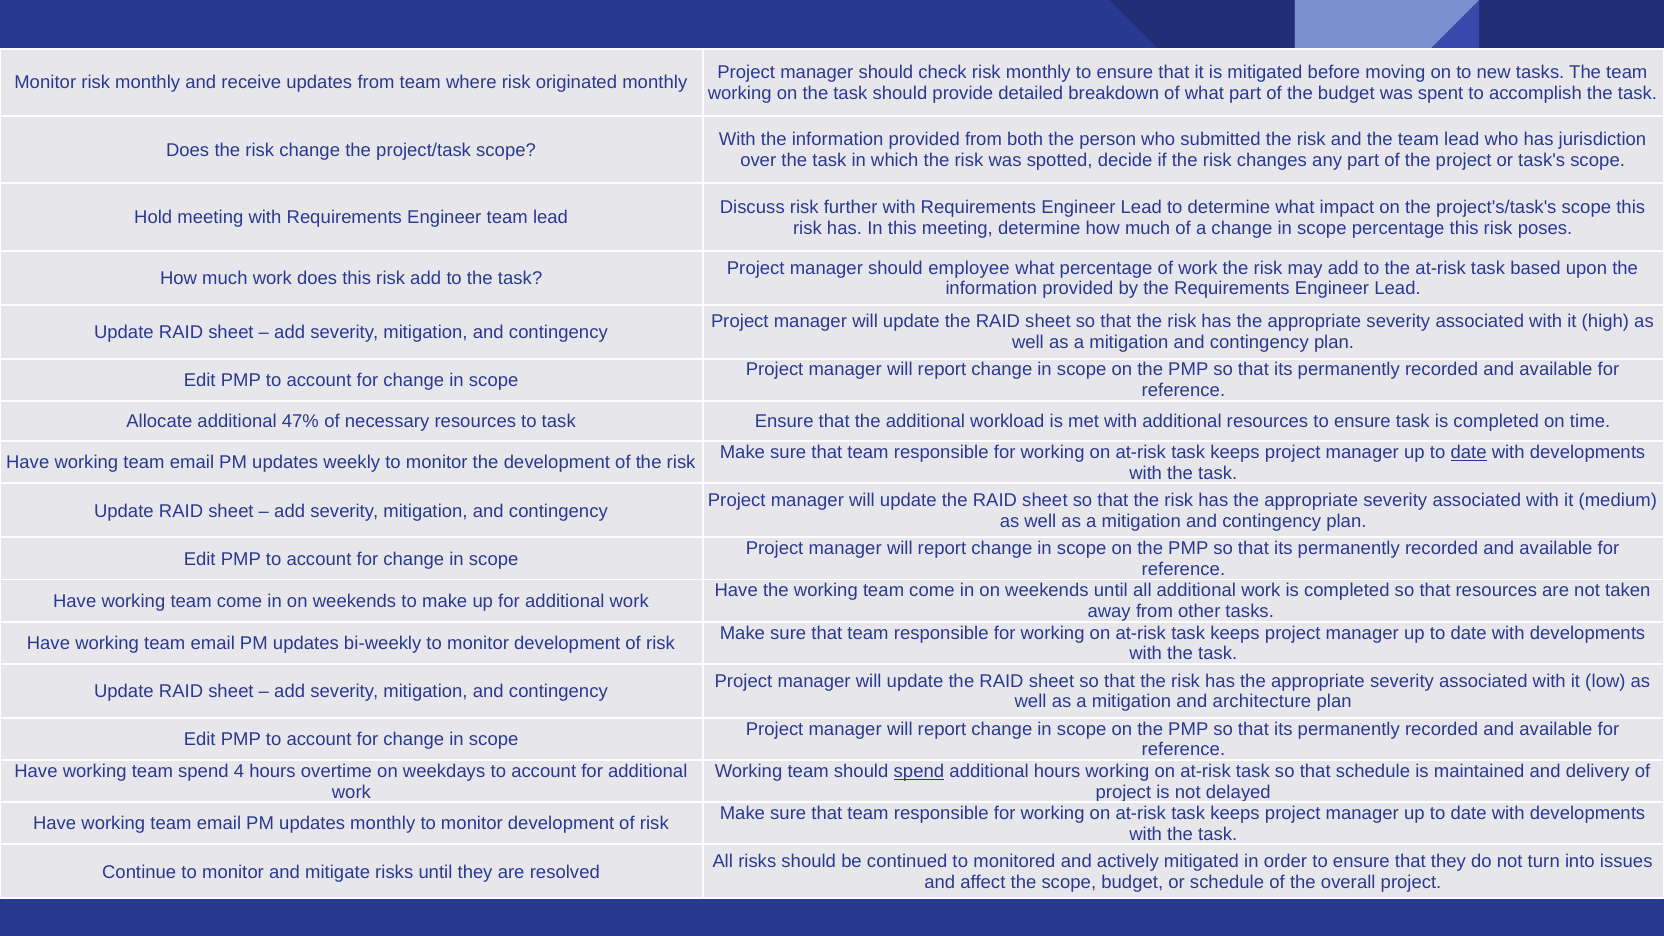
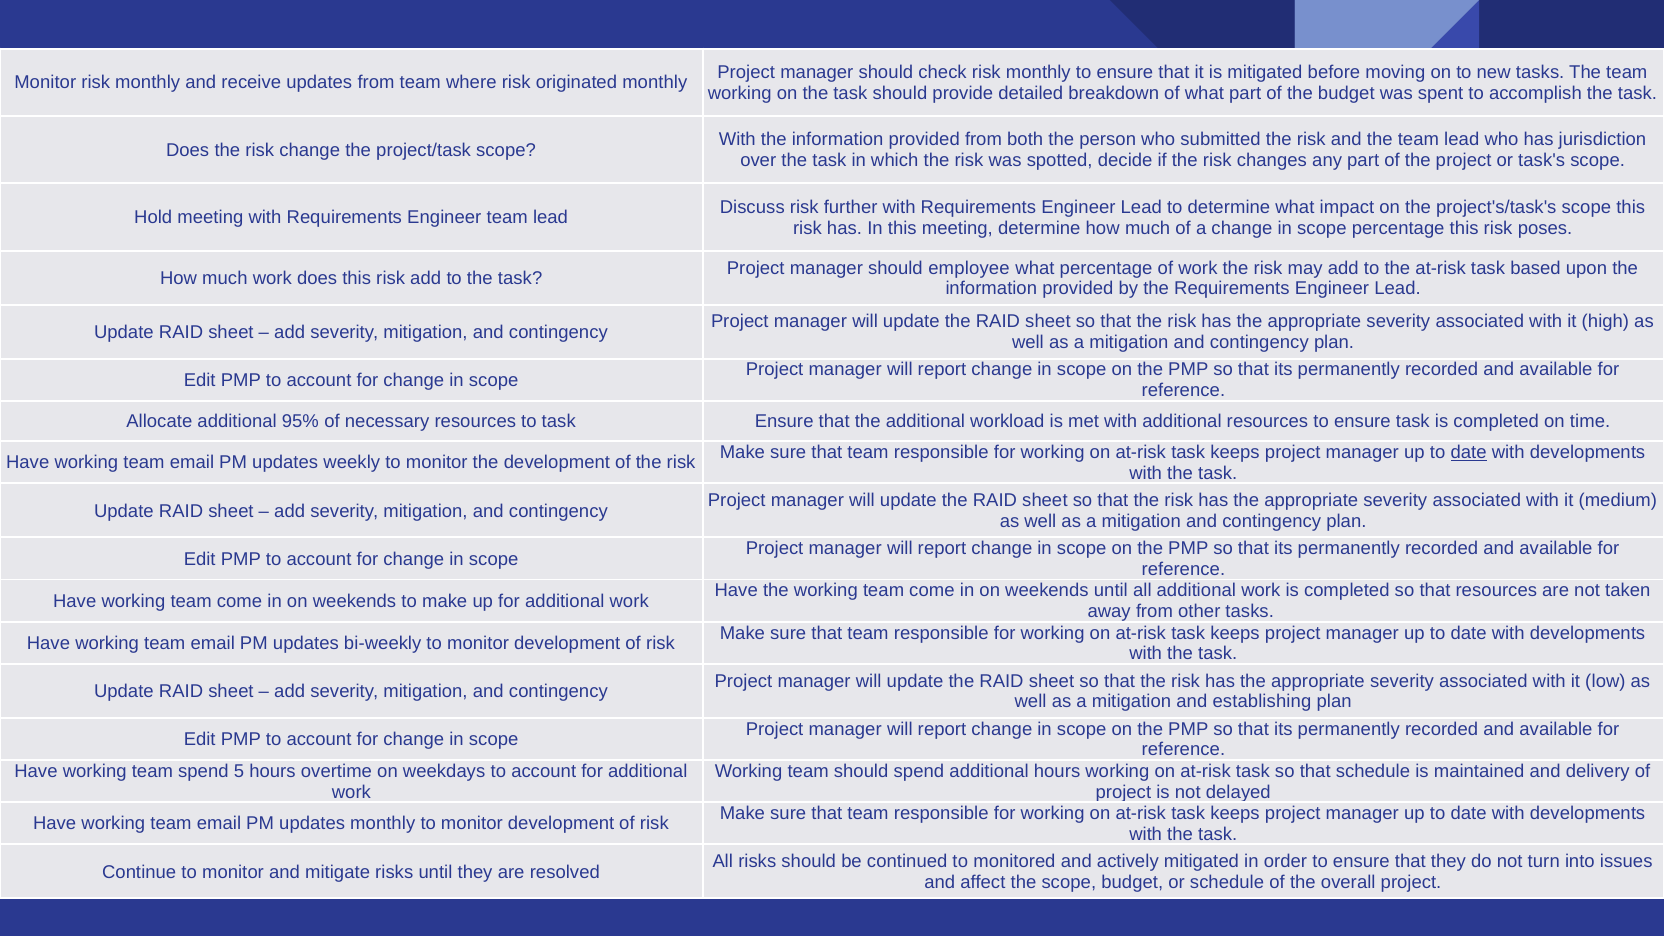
47%: 47% -> 95% (300, 422)
architecture: architecture -> establishing (1262, 702)
4: 4 -> 5 (239, 771)
spend underline: present -> none (919, 771)
